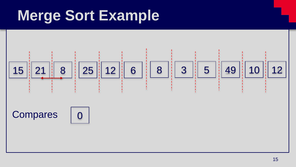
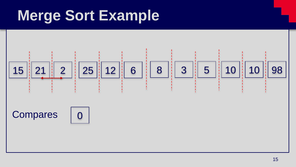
21 8: 8 -> 2 (63, 70)
5 49: 49 -> 10 (231, 70)
10 12: 12 -> 98 (277, 70)
